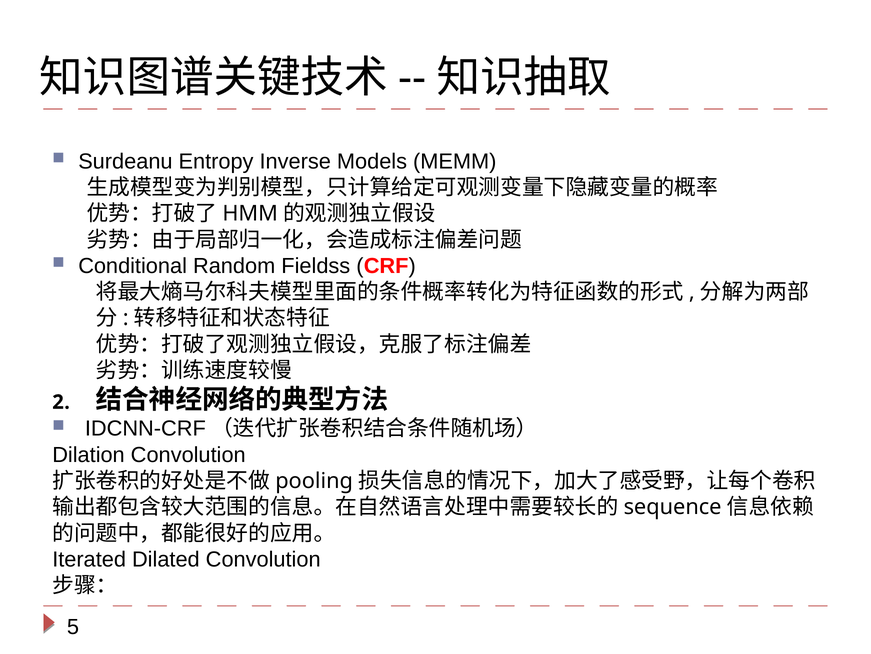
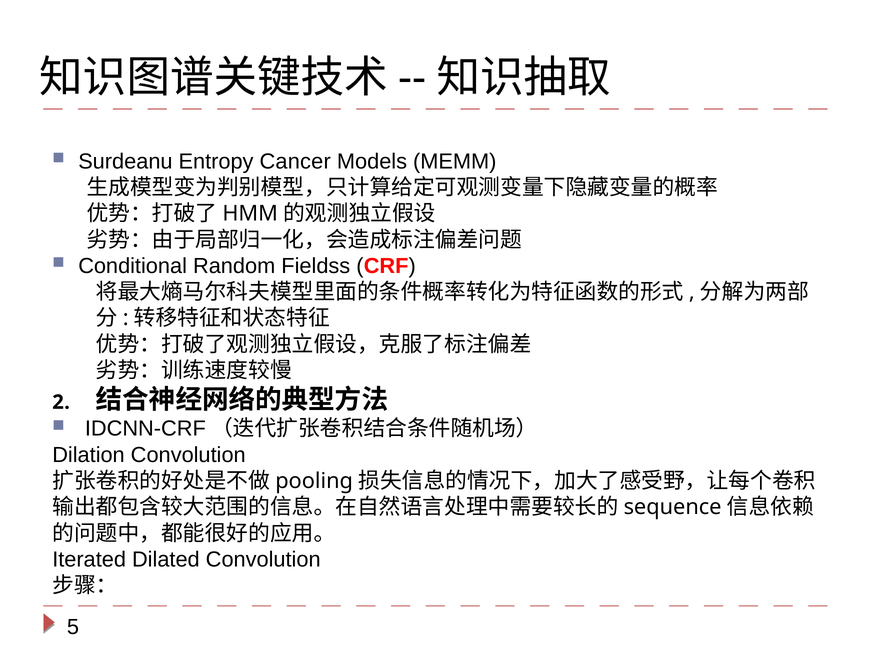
Inverse: Inverse -> Cancer (295, 161)
